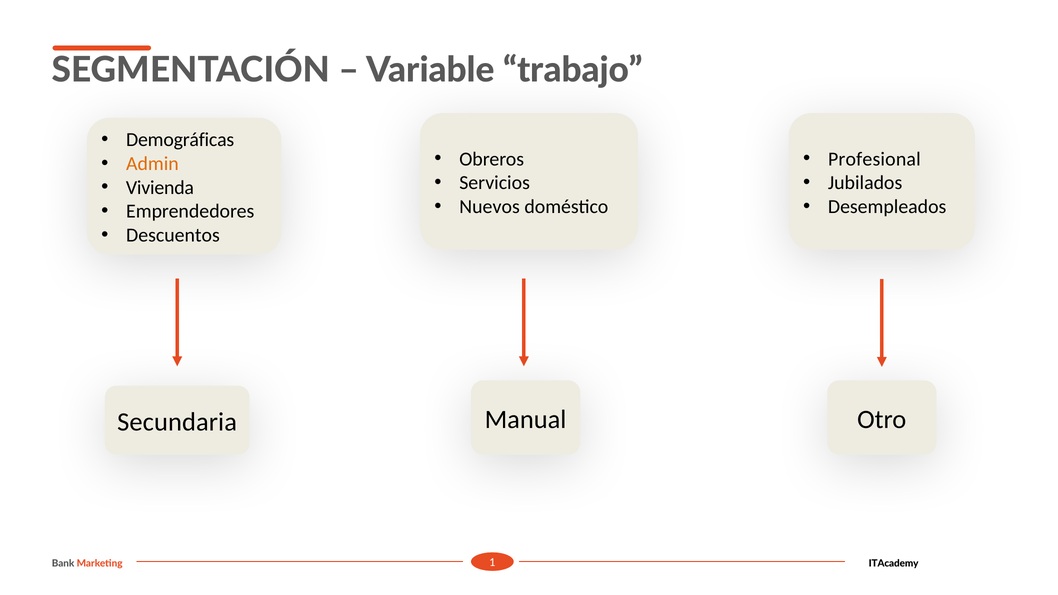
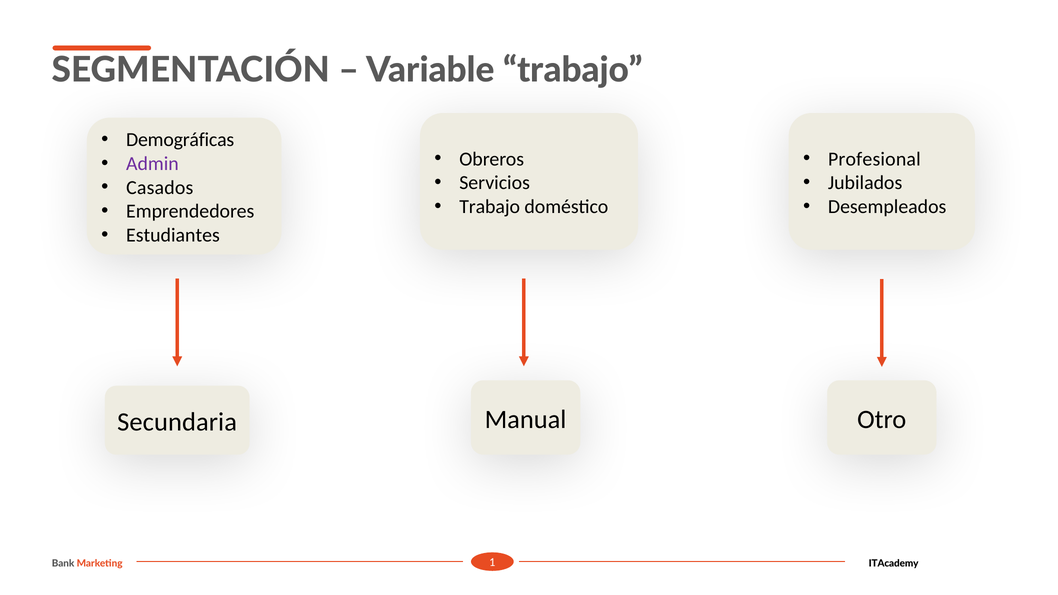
Admin colour: orange -> purple (152, 164)
Vivienda: Vivienda -> Casados (160, 188)
Nuevos: Nuevos -> Trabajo (490, 207)
Descuentos: Descuentos -> Estudiantes (173, 235)
